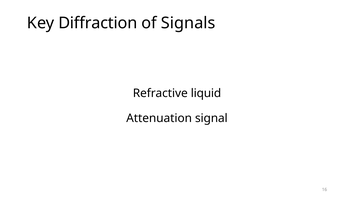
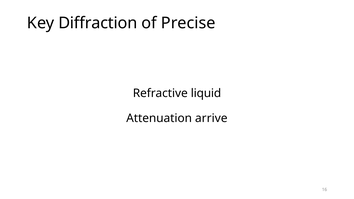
Signals: Signals -> Precise (188, 23)
signal: signal -> arrive (211, 118)
